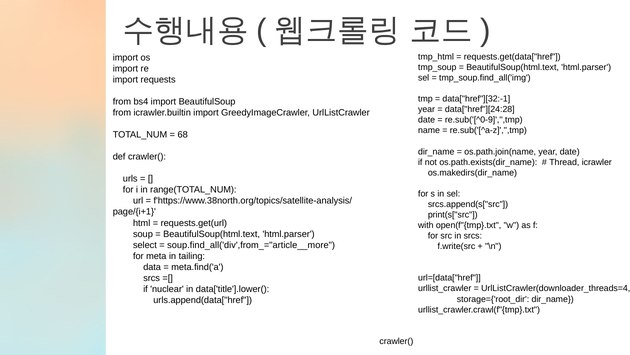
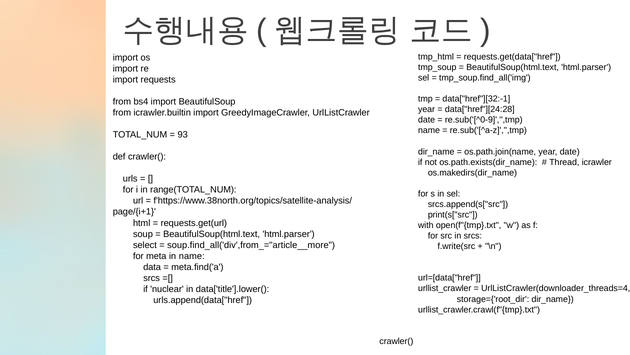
68: 68 -> 93 (183, 135)
in tailing: tailing -> name (192, 256)
